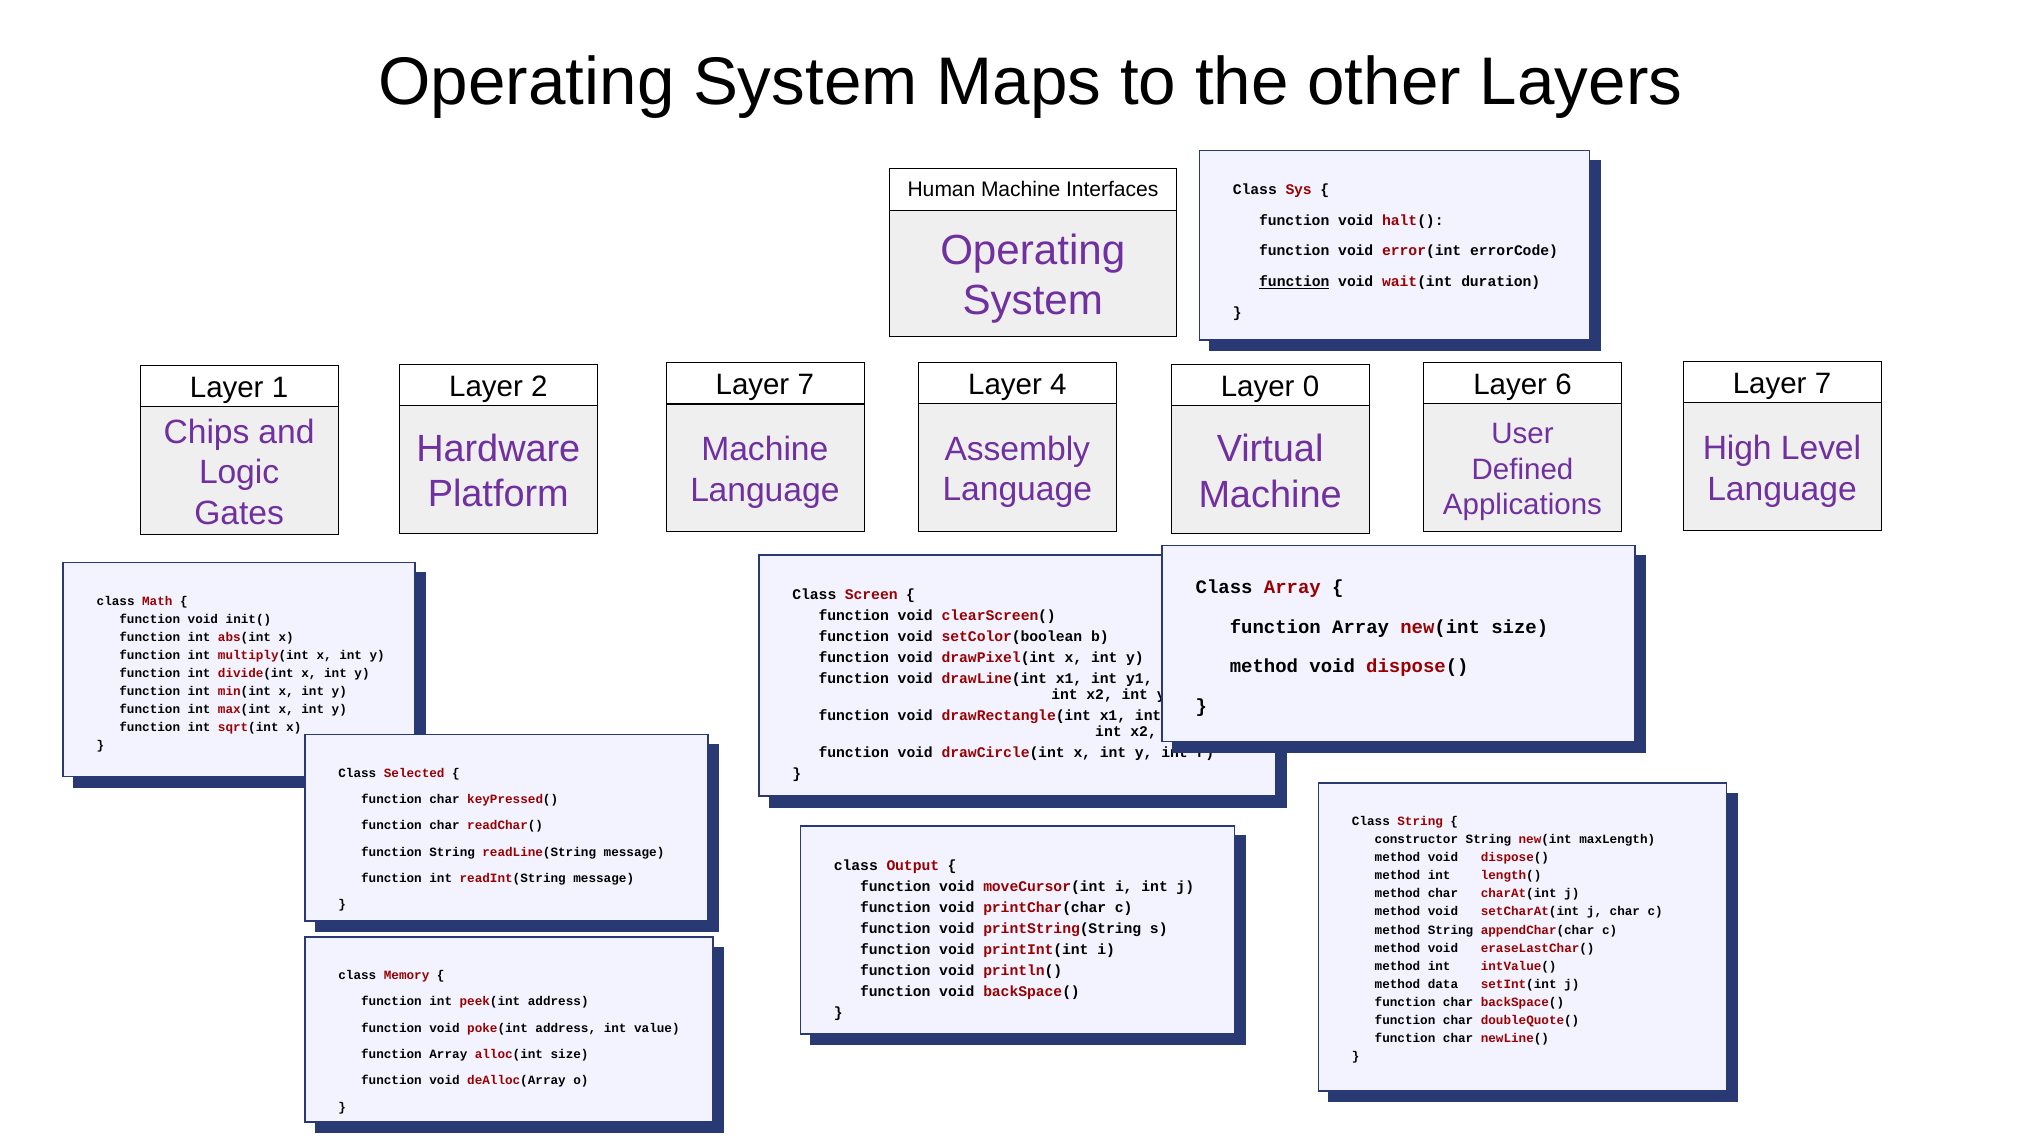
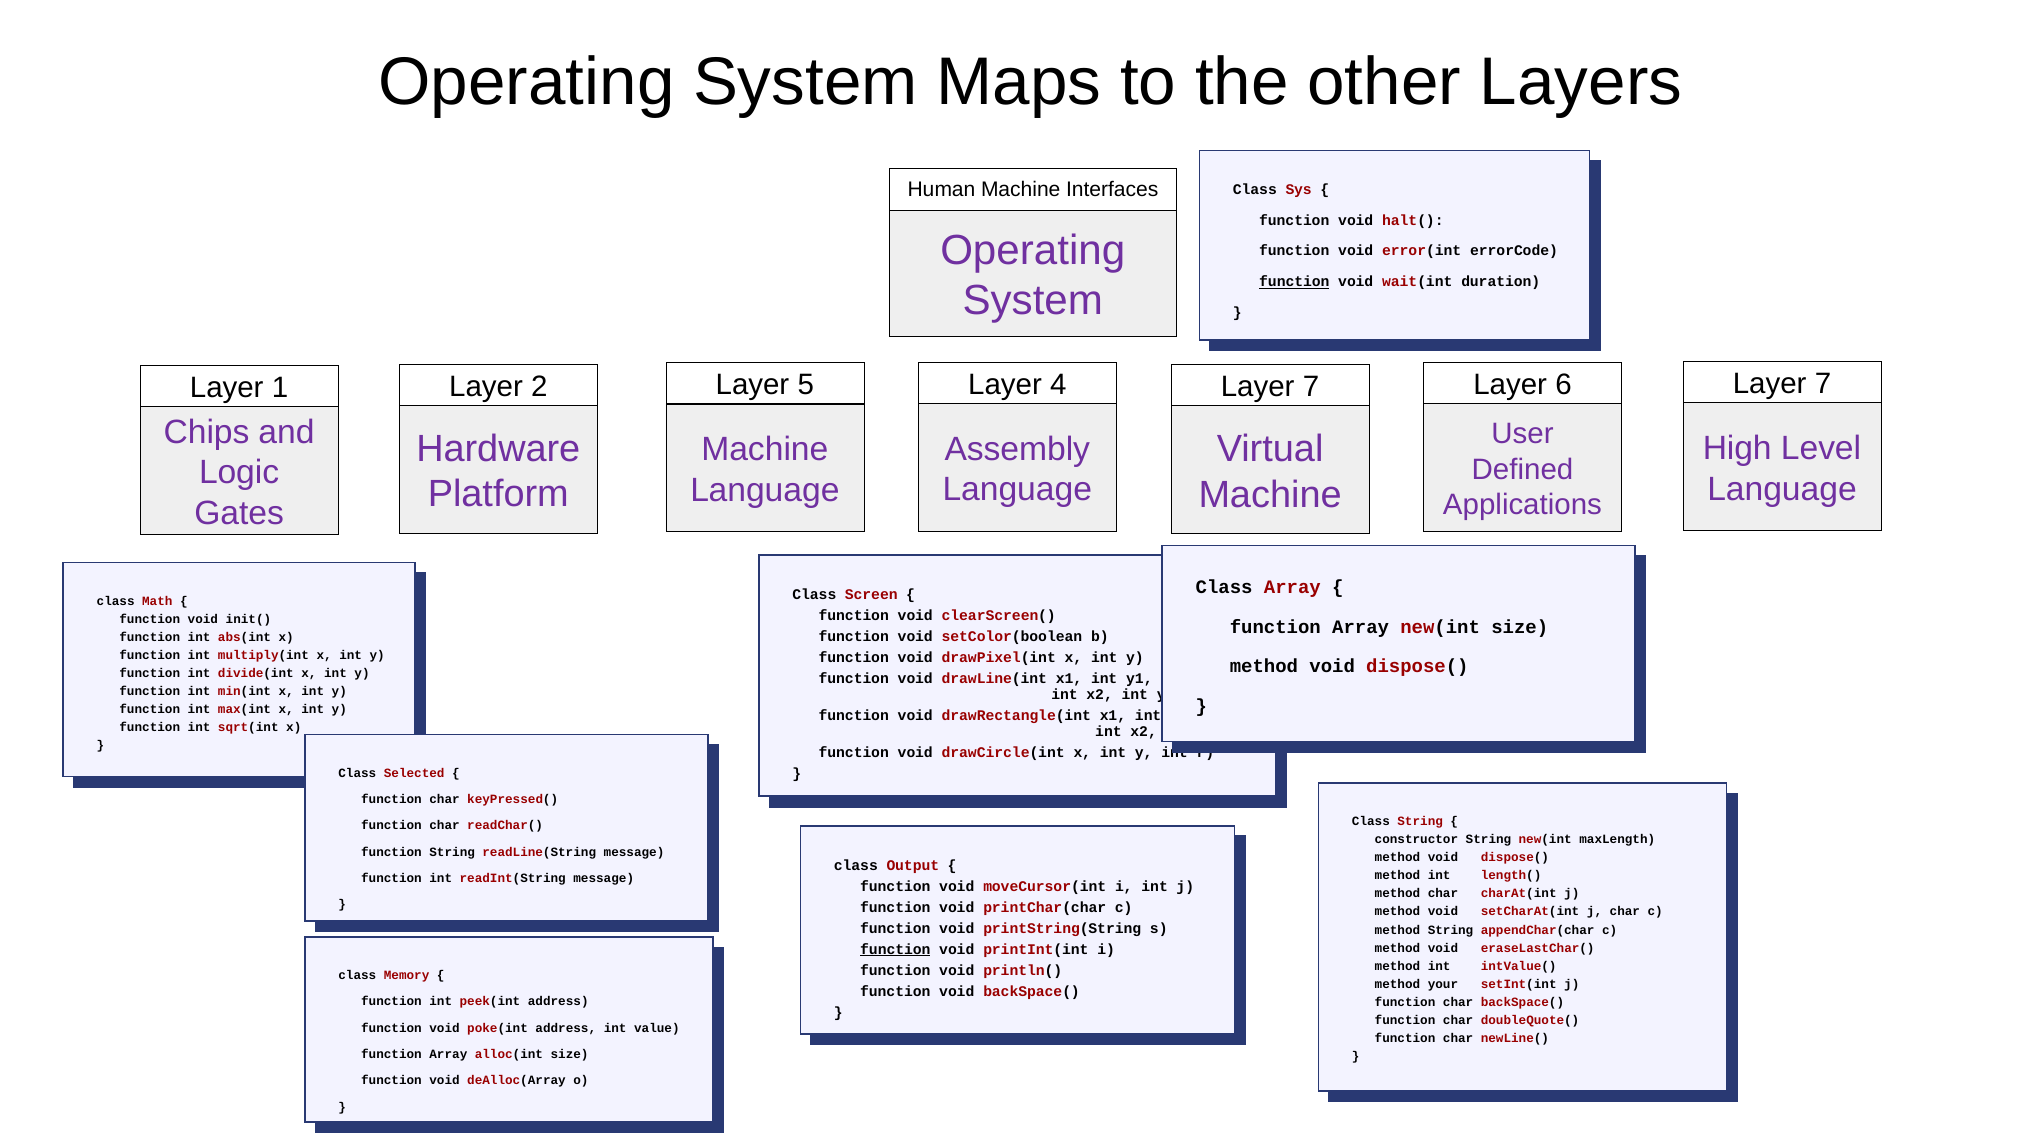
7: 7 -> 5 (806, 385)
0: 0 -> 7 (1311, 387)
function underline: none -> present (895, 949)
data: data -> your (1443, 984)
